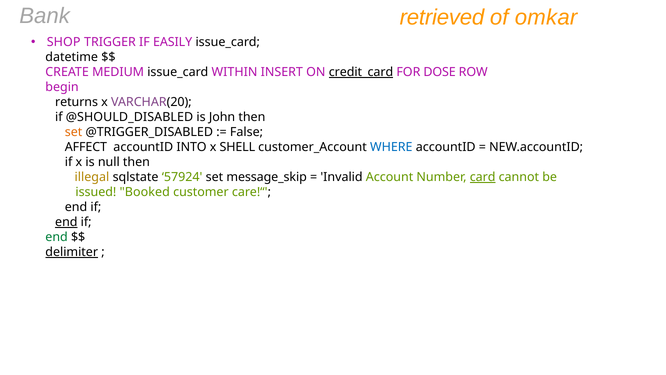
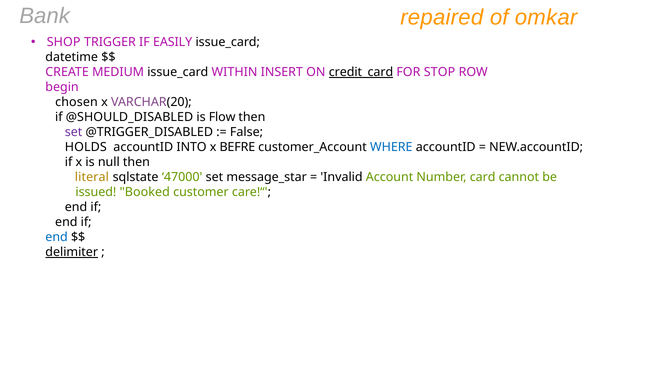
retrieved: retrieved -> repaired (442, 17)
DOSE: DOSE -> STOP (439, 72)
returns: returns -> chosen (76, 102)
John: John -> Flow (222, 117)
set colour: orange -> purple (74, 132)
AFFECT: AFFECT -> HOLDS (86, 147)
SHELL: SHELL -> BEFRE (237, 147)
illegal: illegal -> literal (92, 177)
57924: 57924 -> 47000 (182, 177)
message_skip: message_skip -> message_star (267, 177)
card underline: present -> none (483, 177)
end underline: present -> none (66, 222)
end colour: green -> blue (57, 237)
